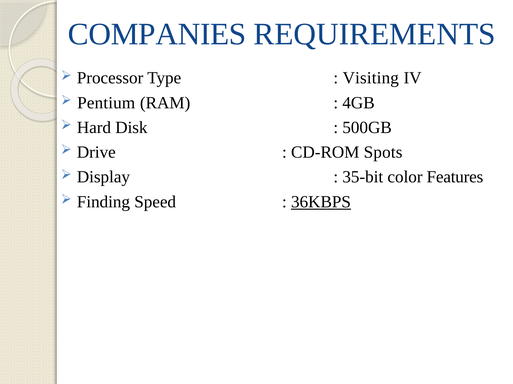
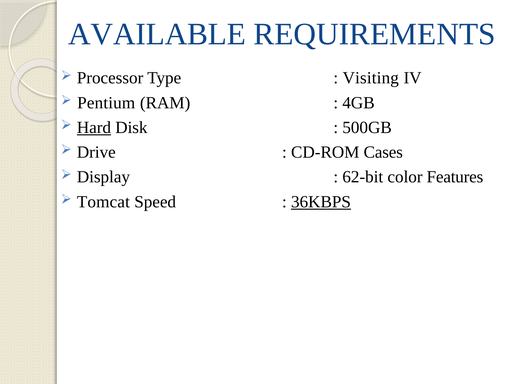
COMPANIES: COMPANIES -> AVAILABLE (157, 34)
Hard underline: none -> present (94, 128)
Spots: Spots -> Cases (383, 153)
35-bit: 35-bit -> 62-bit (363, 177)
Finding: Finding -> Tomcat (103, 202)
